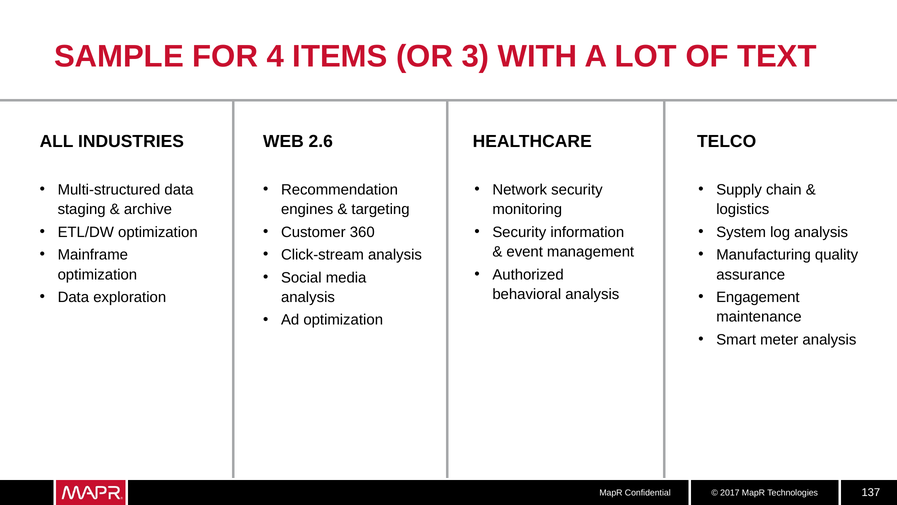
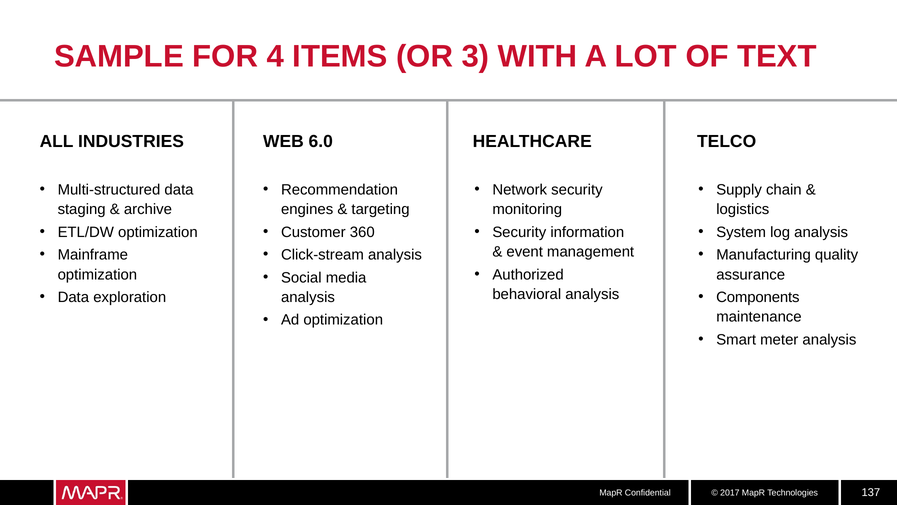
2.6: 2.6 -> 6.0 (321, 141)
Engagement: Engagement -> Components (758, 297)
